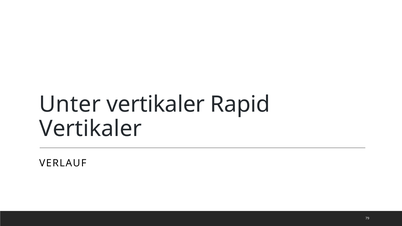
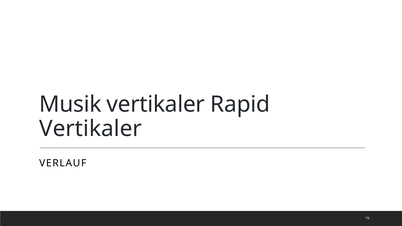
Unter: Unter -> Musik (70, 104)
